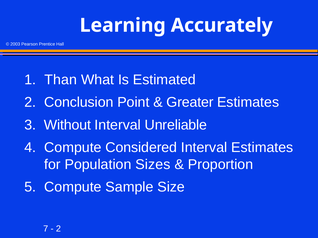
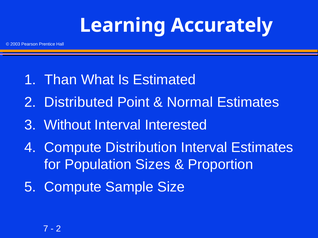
Conclusion: Conclusion -> Distributed (79, 103)
Greater: Greater -> Normal (190, 103)
Unreliable: Unreliable -> Interested (176, 125)
Considered: Considered -> Distribution (141, 148)
